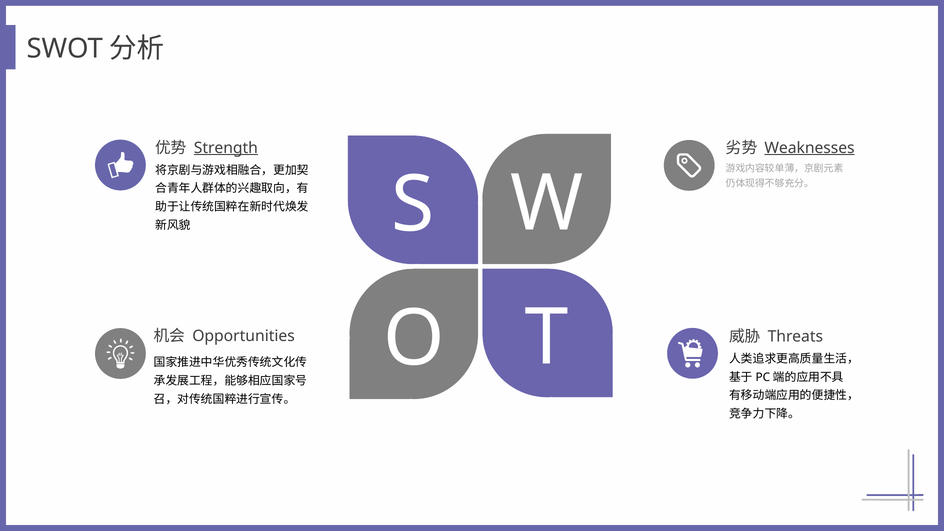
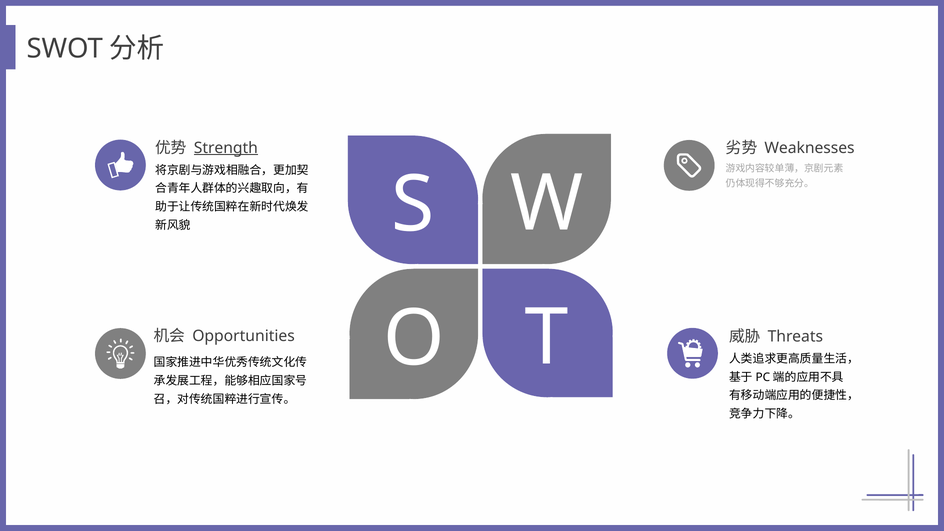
Weaknesses underline: present -> none (810, 148)
